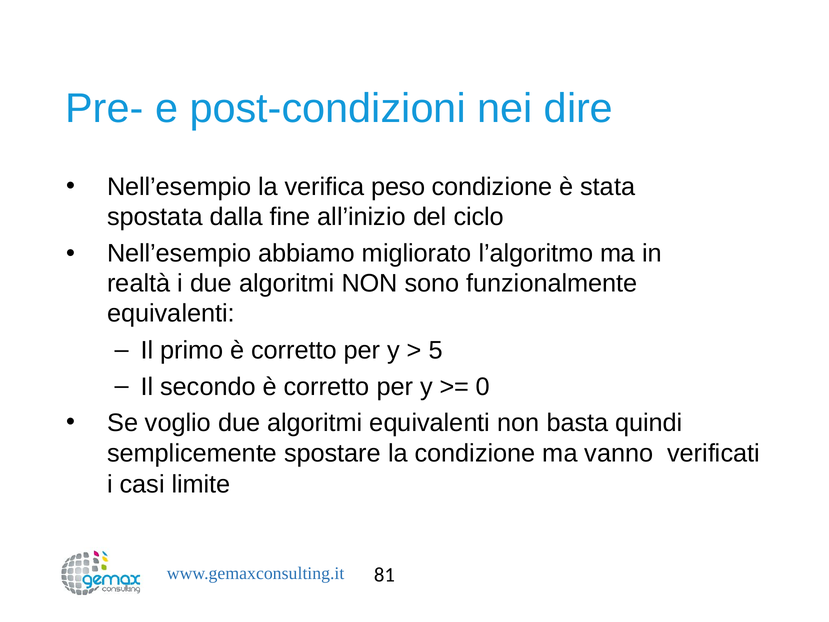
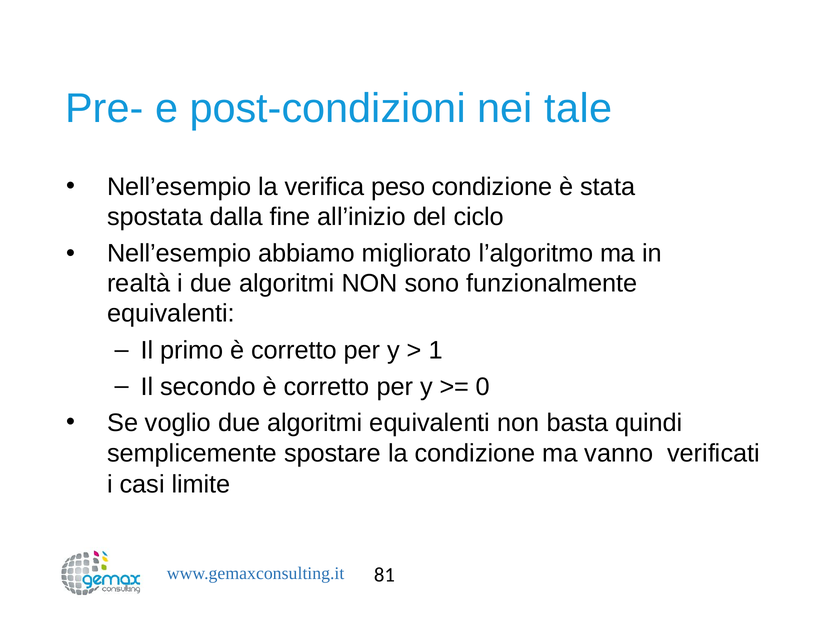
dire: dire -> tale (578, 108)
5: 5 -> 1 (436, 350)
